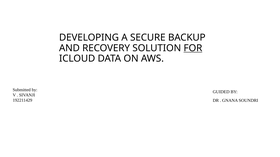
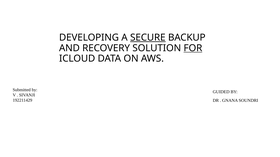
SECURE underline: none -> present (148, 38)
